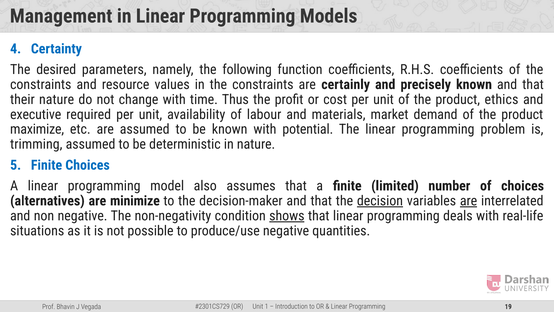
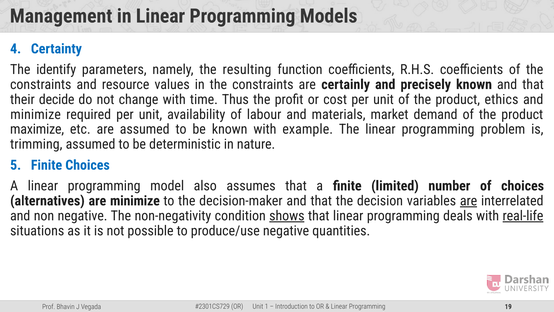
desired: desired -> identify (56, 69)
following: following -> resulting (247, 69)
their nature: nature -> decide (57, 99)
executive: executive -> minimize (36, 114)
potential: potential -> example (308, 129)
decision underline: present -> none (380, 201)
real-life underline: none -> present (523, 216)
